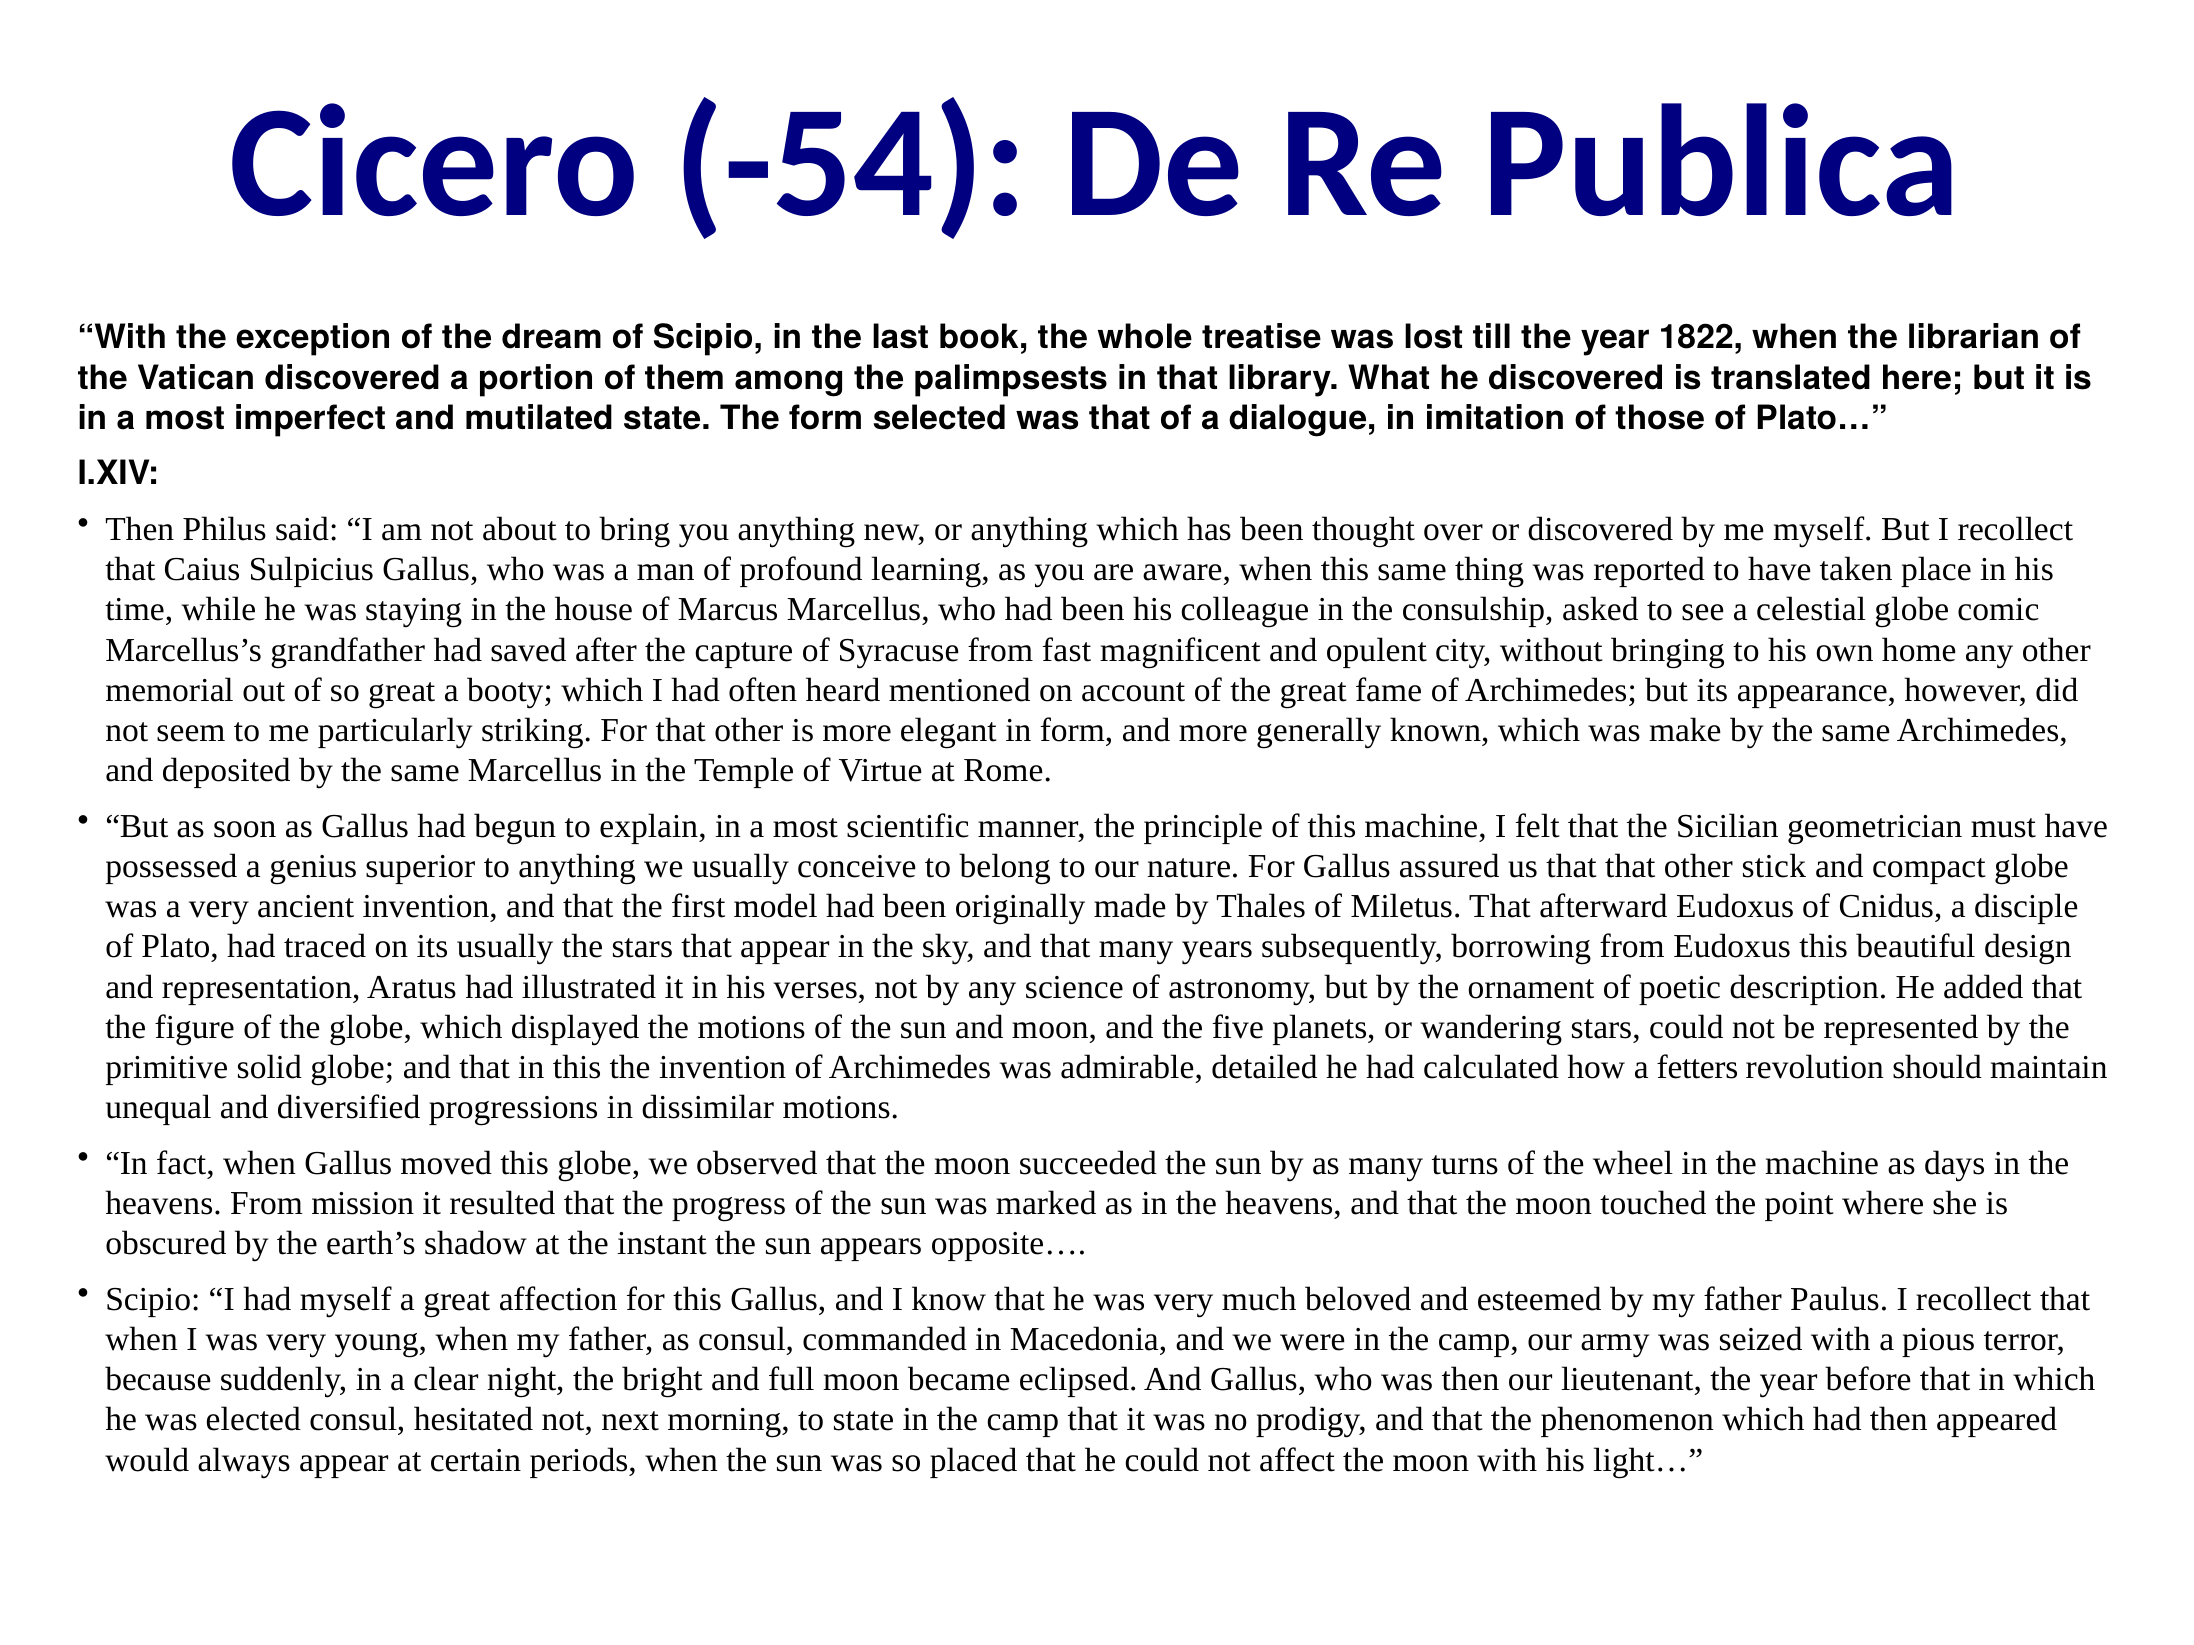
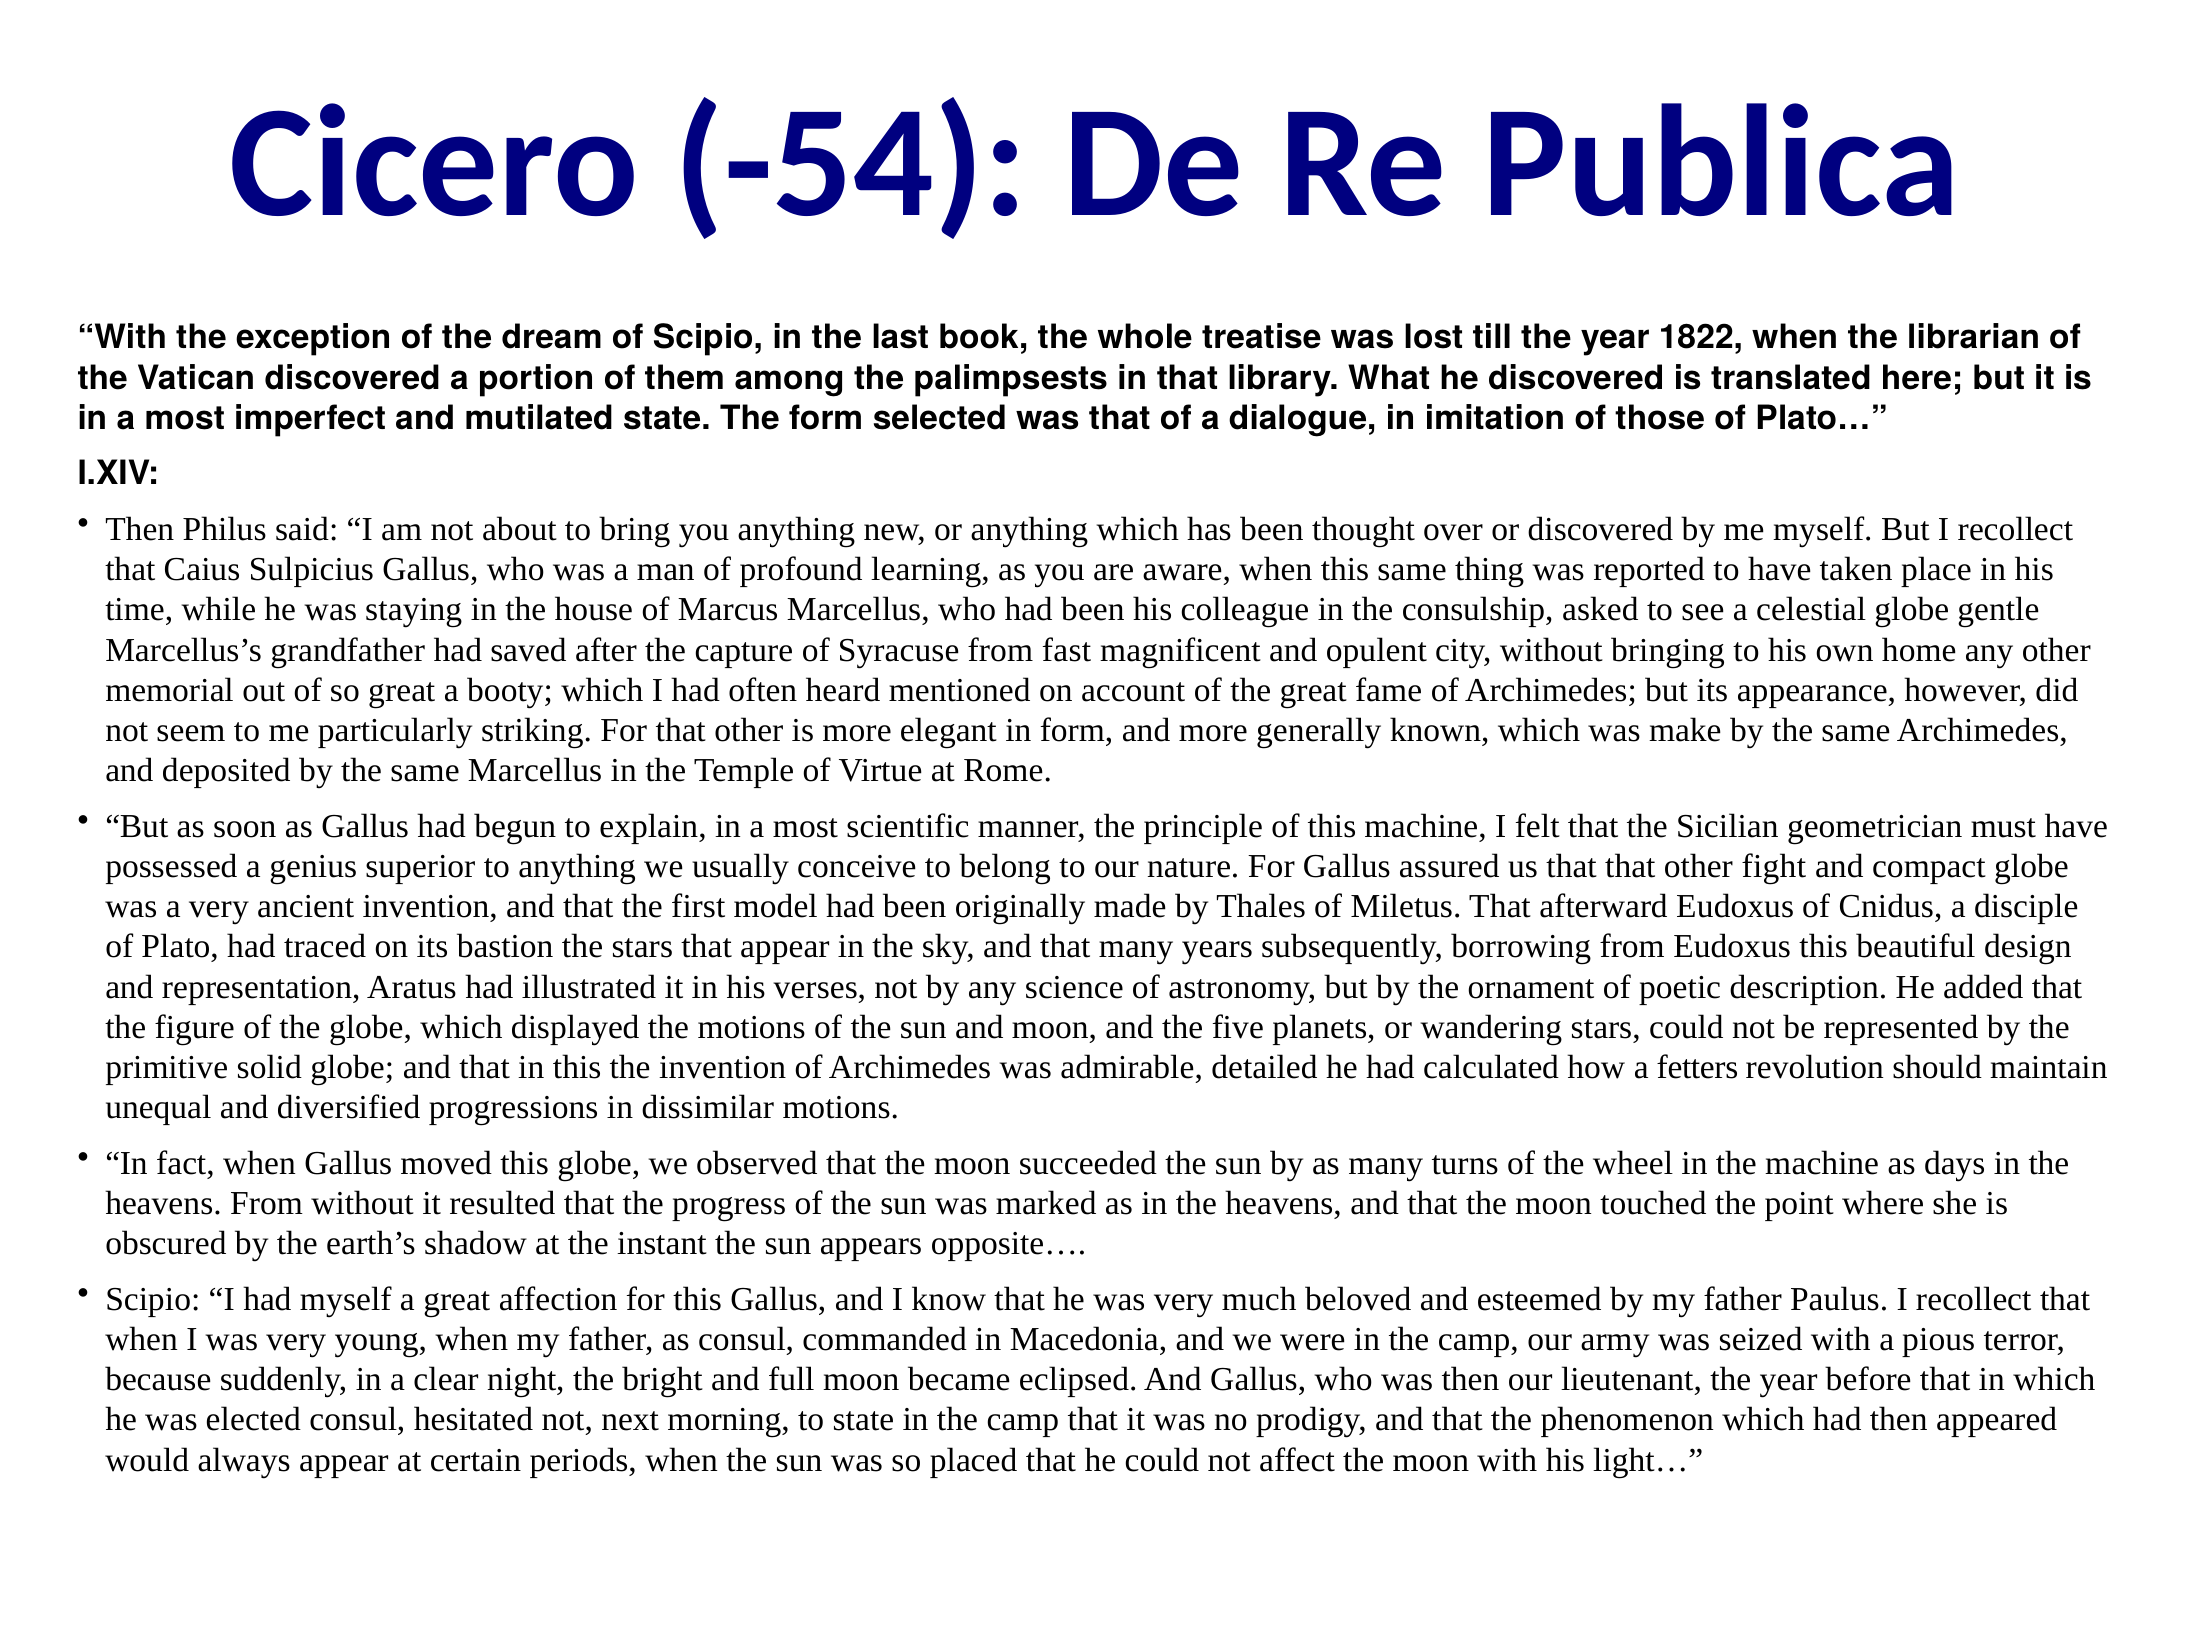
comic: comic -> gentle (1998, 610)
stick: stick -> fight (1774, 867)
its usually: usually -> bastion (505, 947)
From mission: mission -> without (363, 1204)
